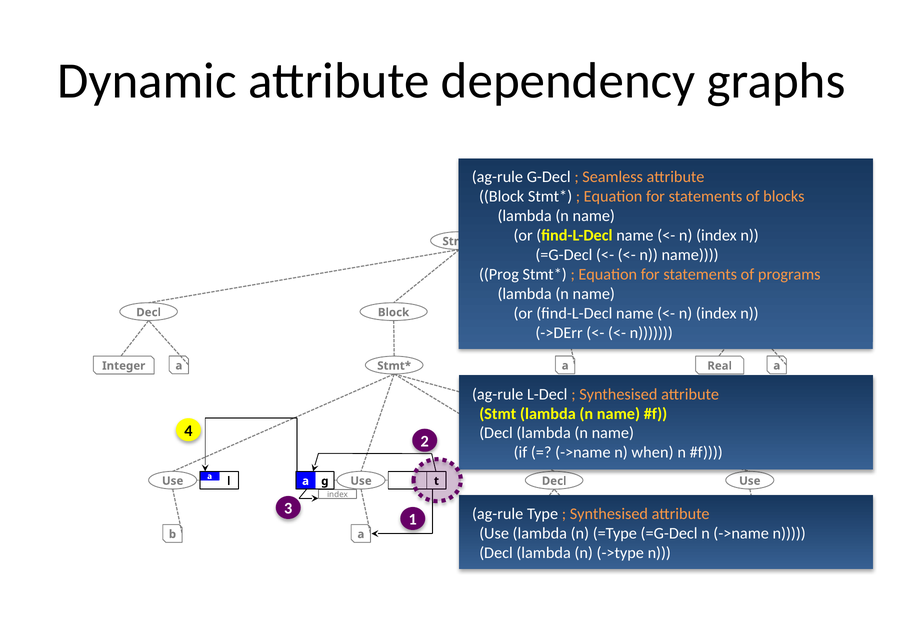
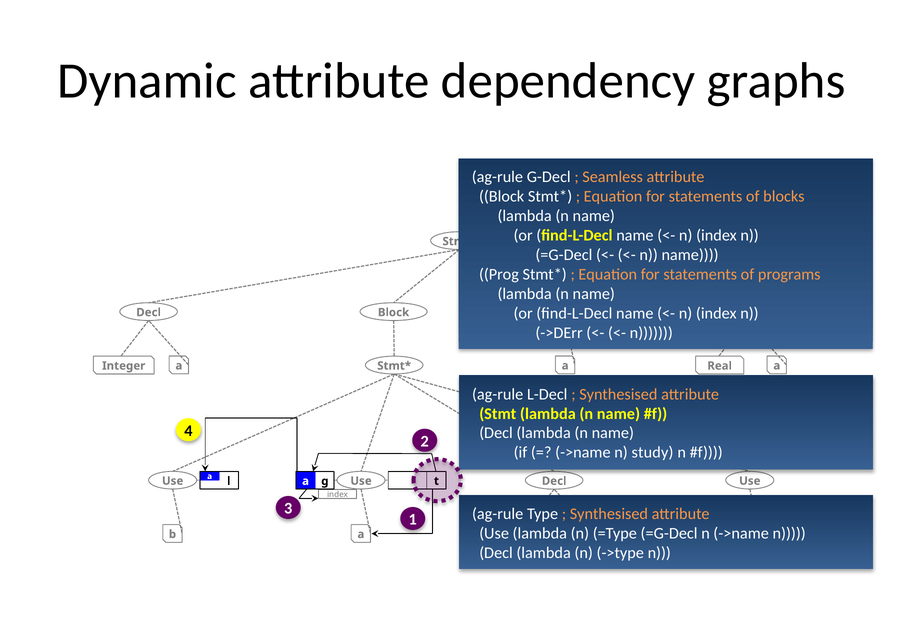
when: when -> study (653, 453)
